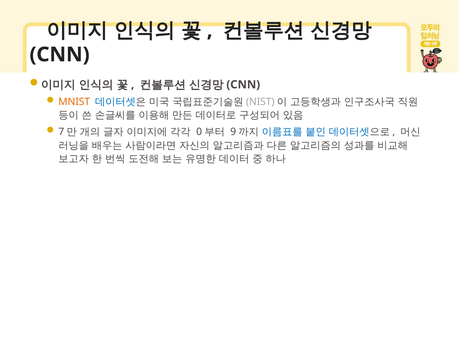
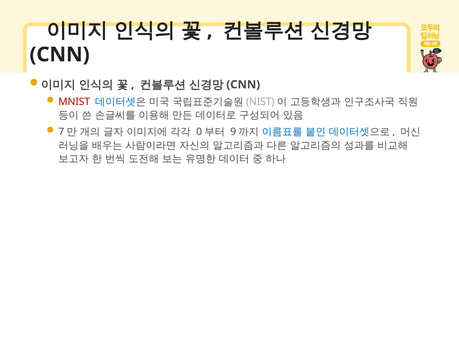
MNIST colour: orange -> red (74, 102)
